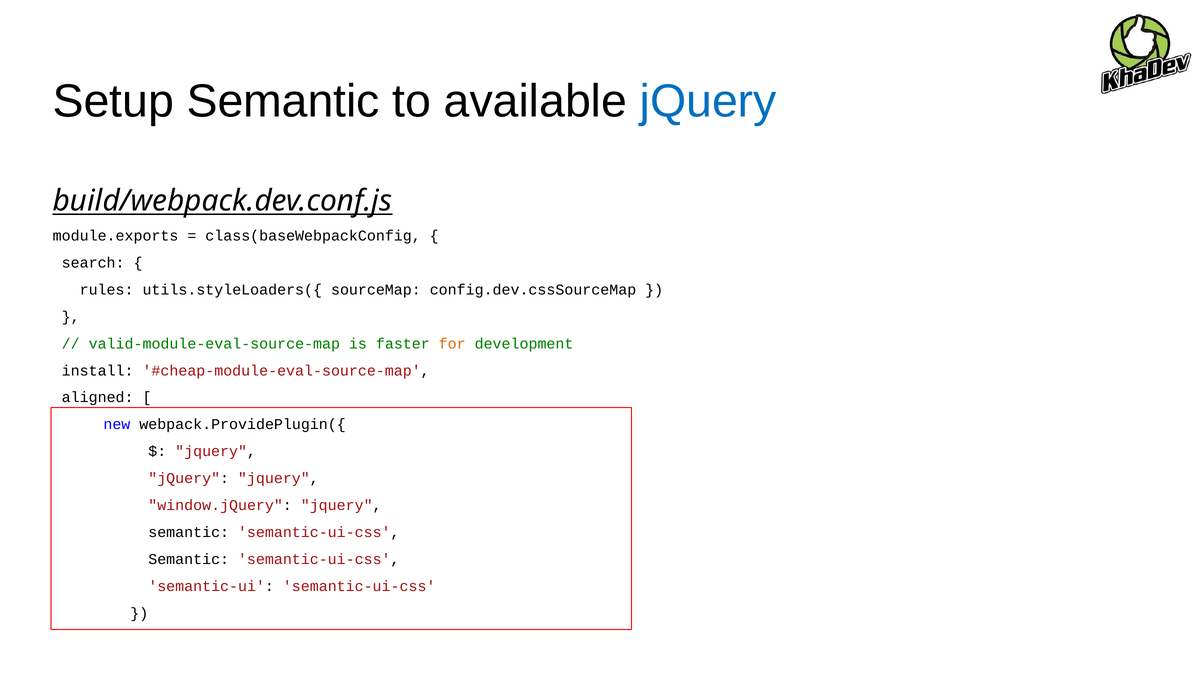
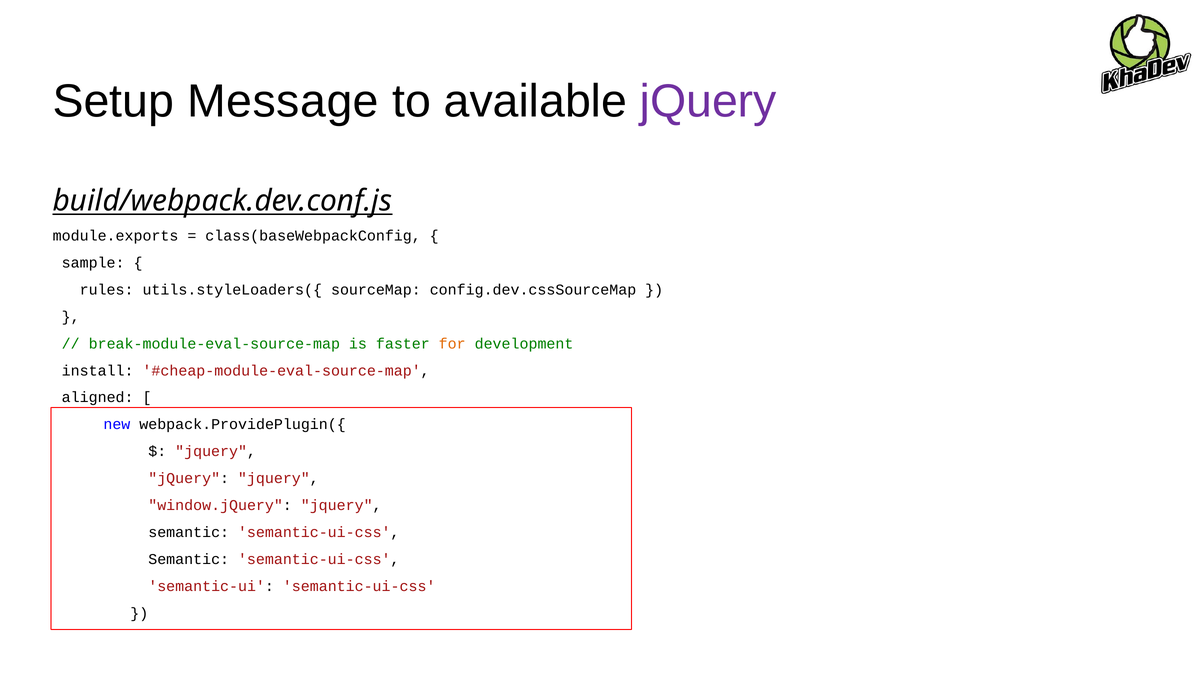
Setup Semantic: Semantic -> Message (283, 101)
jQuery colour: blue -> purple (708, 101)
search: search -> sample (93, 263)
valid-module-eval-source-map: valid-module-eval-source-map -> break-module-eval-source-map (214, 343)
